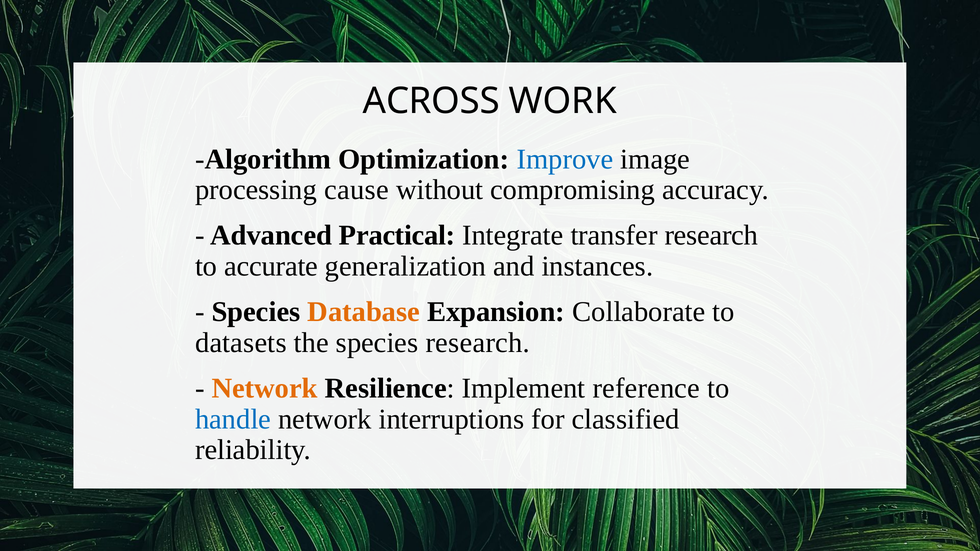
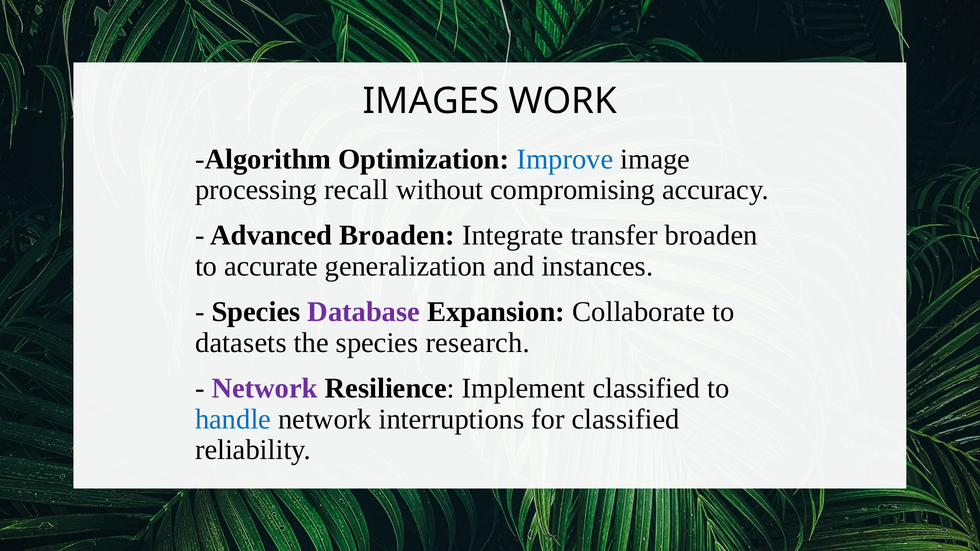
ACROSS: ACROSS -> IMAGES (431, 101)
cause: cause -> recall (356, 190)
Advanced Practical: Practical -> Broaden (397, 236)
transfer research: research -> broaden (711, 236)
Database colour: orange -> purple (364, 312)
Network colour: orange -> purple (265, 388)
Implement reference: reference -> classified (646, 388)
